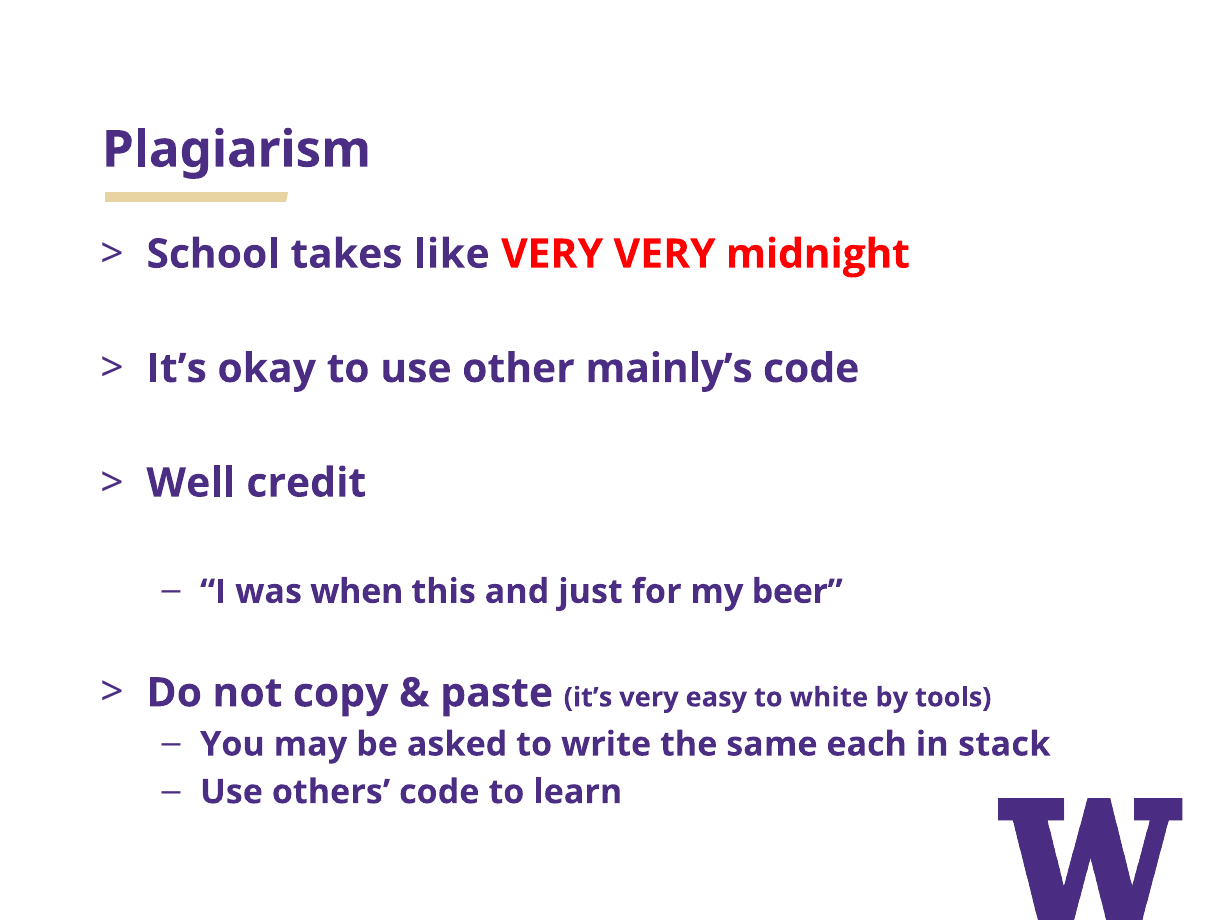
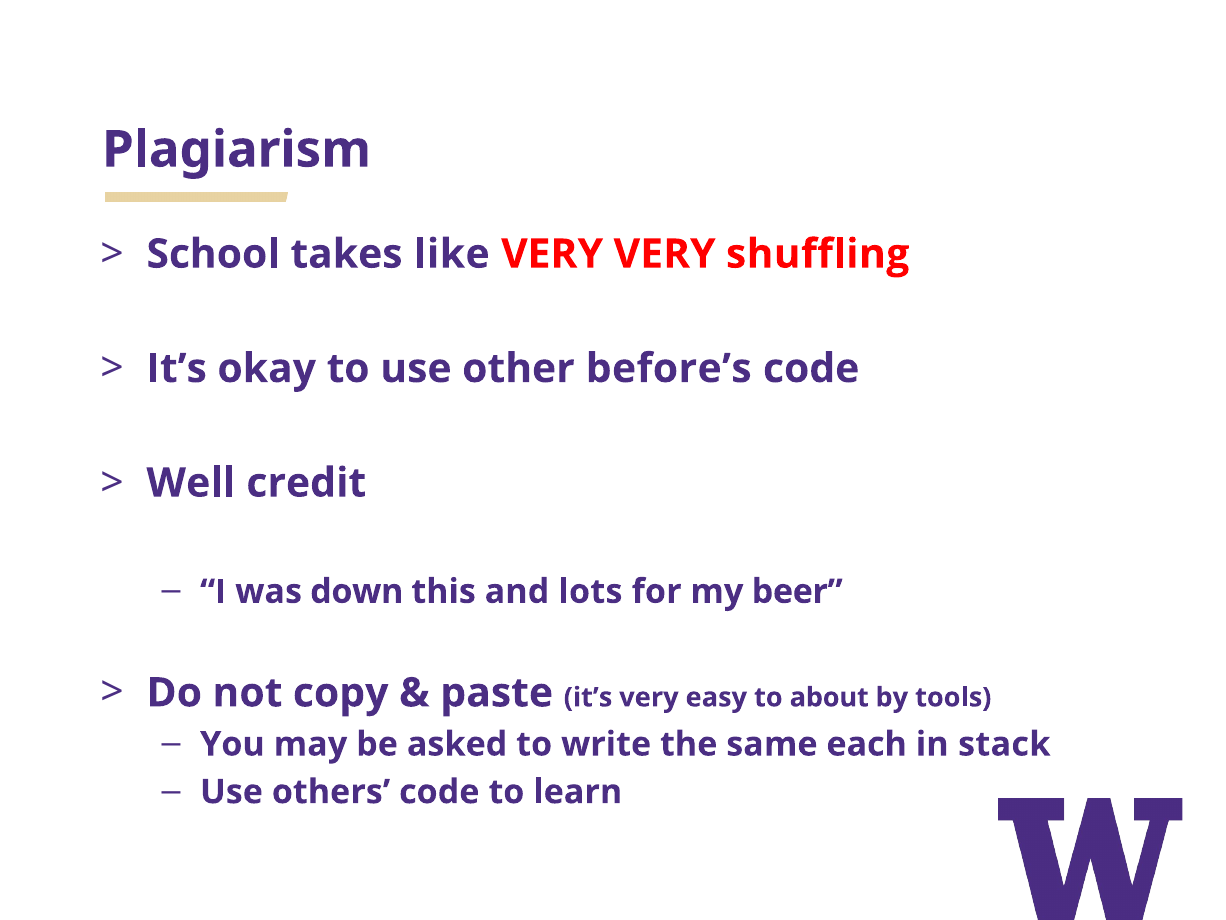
midnight: midnight -> shuffling (818, 254)
mainly’s: mainly’s -> before’s (669, 368)
when: when -> down (357, 591)
just: just -> lots (590, 591)
white: white -> about (829, 697)
